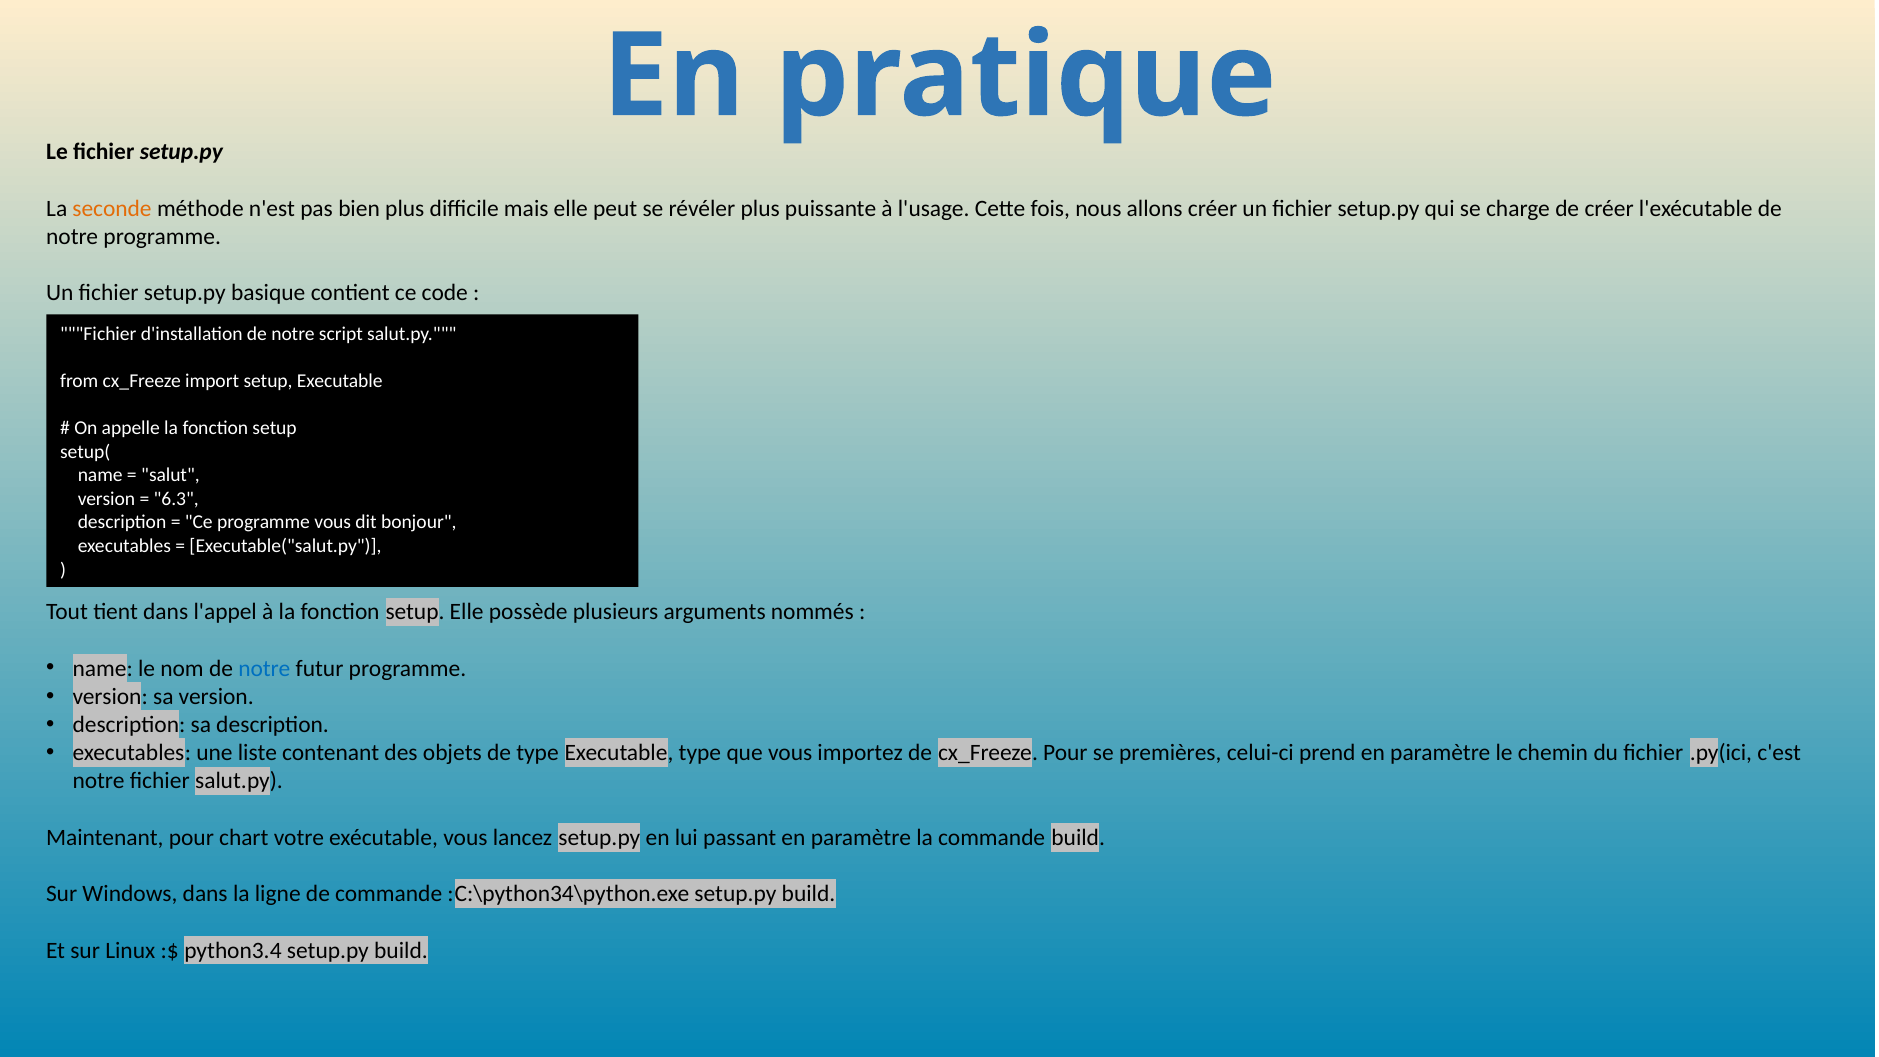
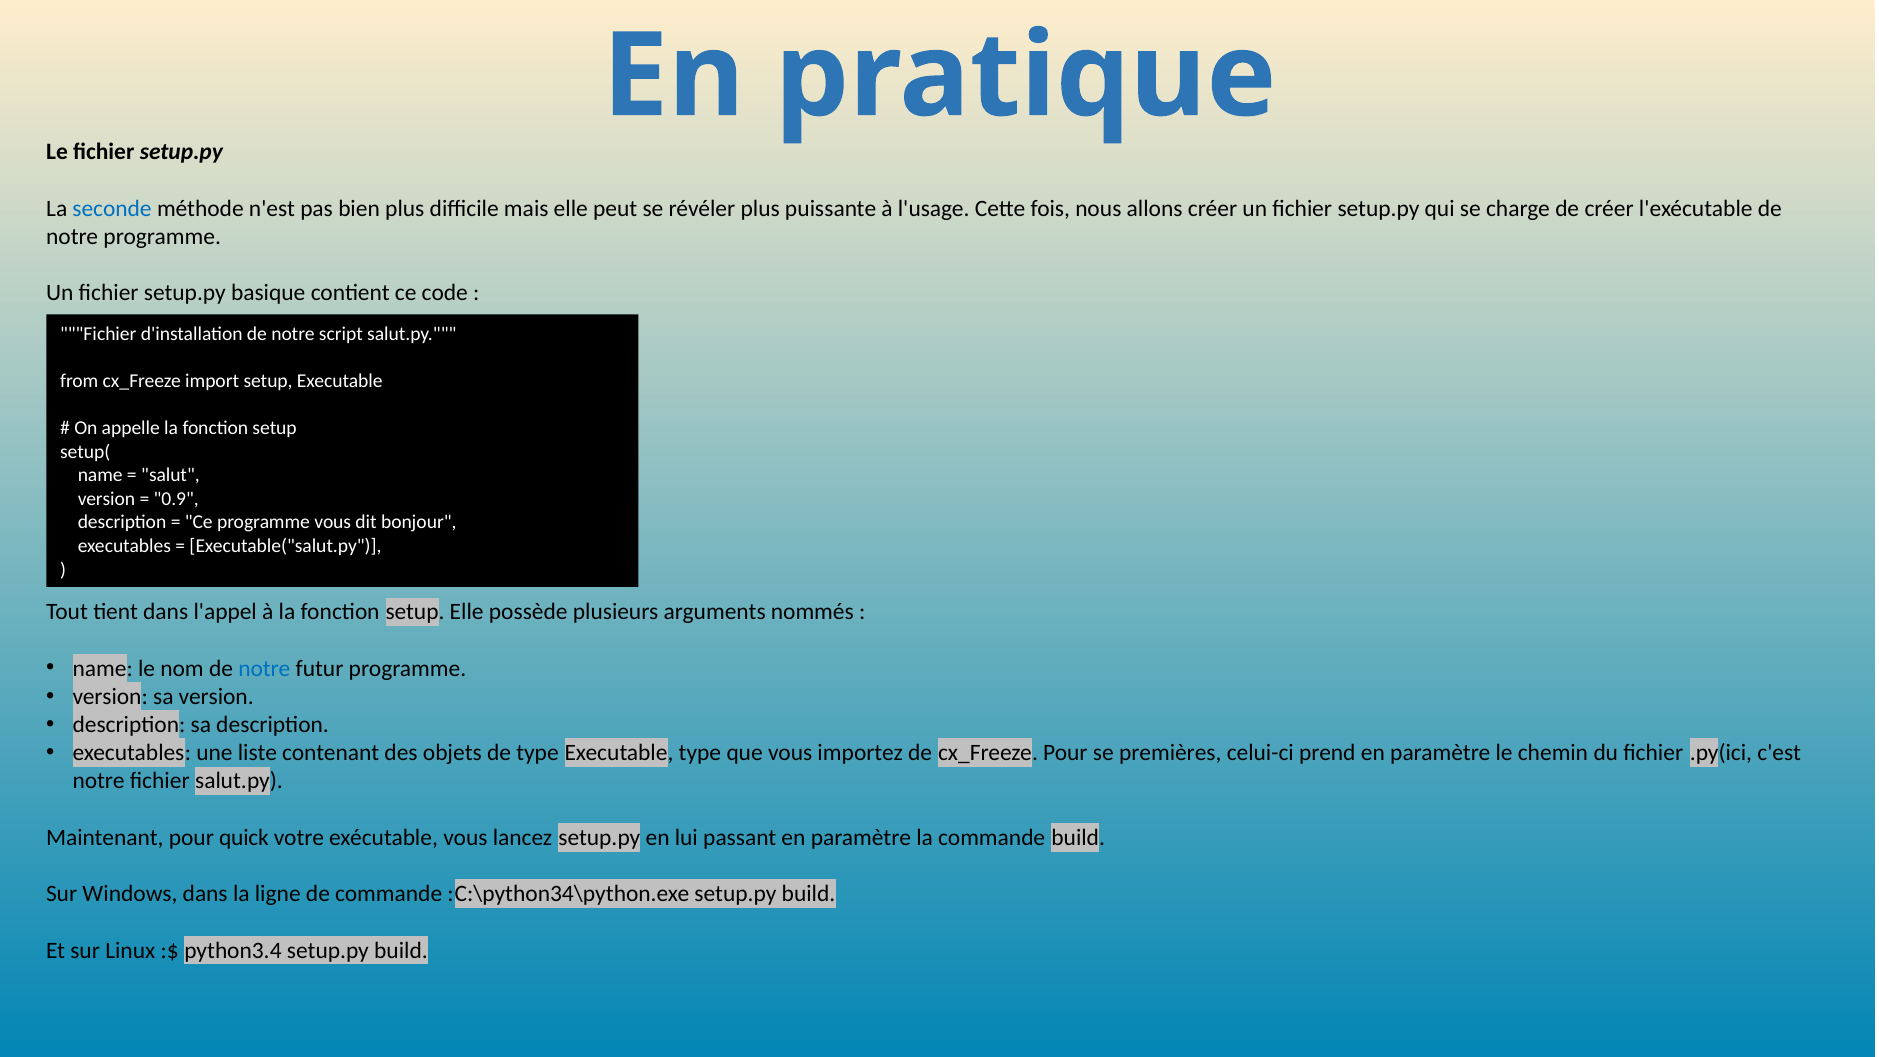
seconde colour: orange -> blue (112, 208)
6.3: 6.3 -> 0.9 (176, 499)
chart: chart -> quick (244, 838)
